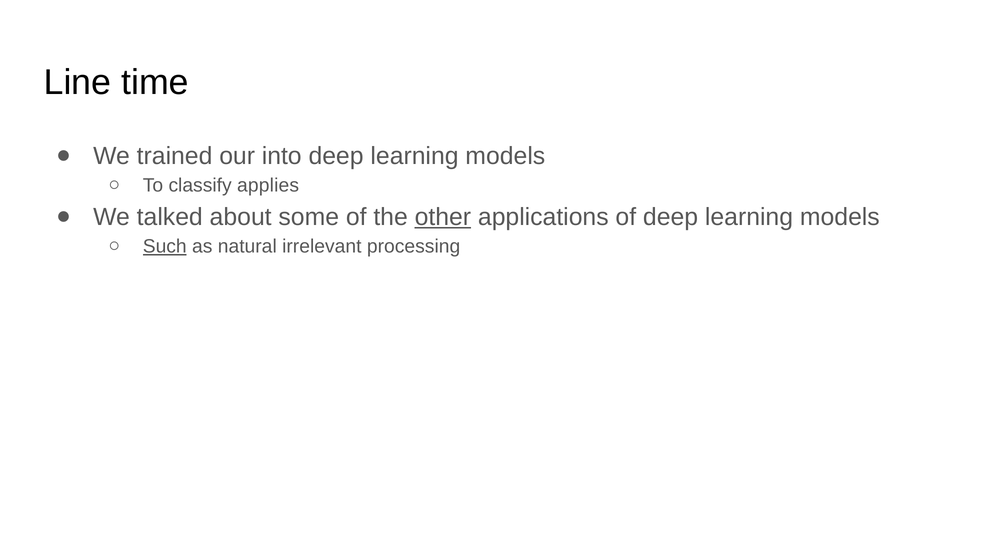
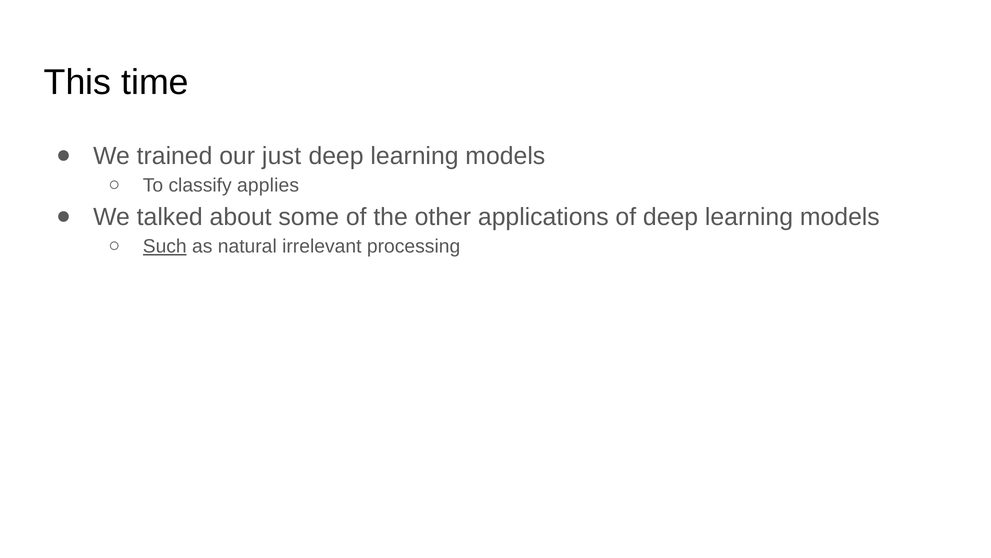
Line: Line -> This (77, 82)
into: into -> just (282, 156)
other underline: present -> none (443, 217)
